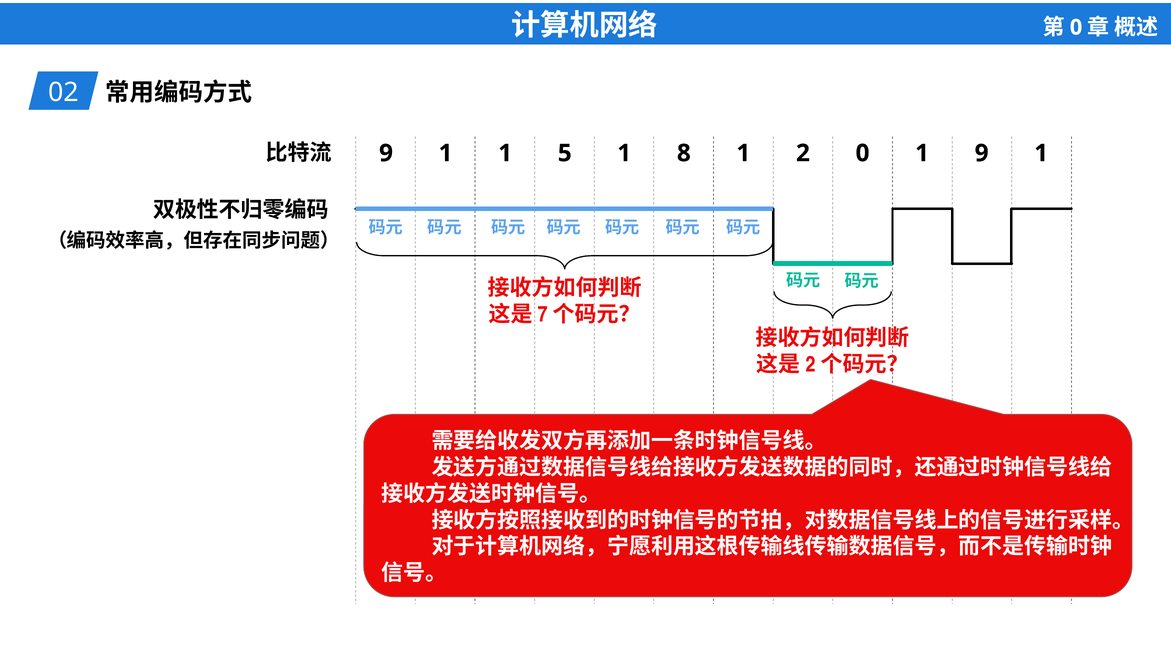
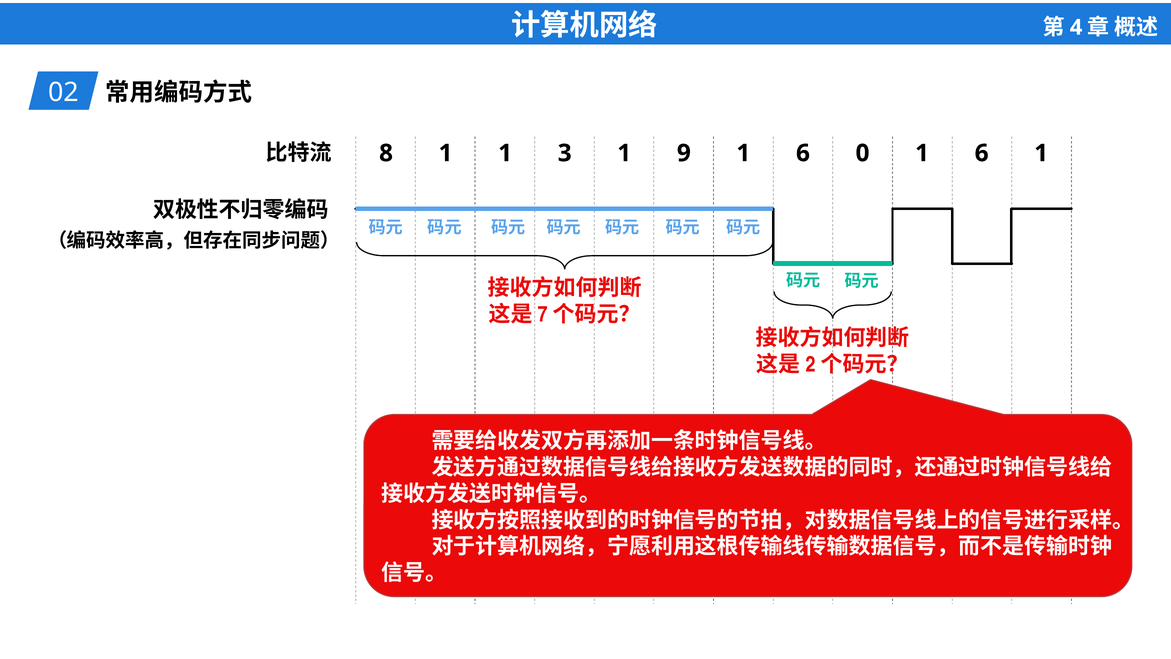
0: 0 -> 4 (1076, 27)
9: 9 -> 8 (386, 153)
5: 5 -> 3 (565, 153)
8: 8 -> 9 (684, 153)
2: 2 -> 6 (803, 153)
0 1 9: 9 -> 6 (982, 153)
